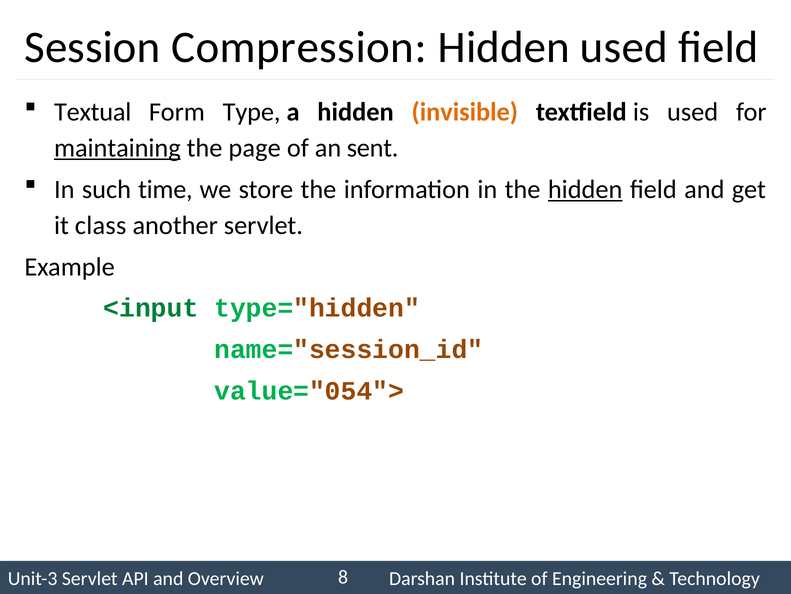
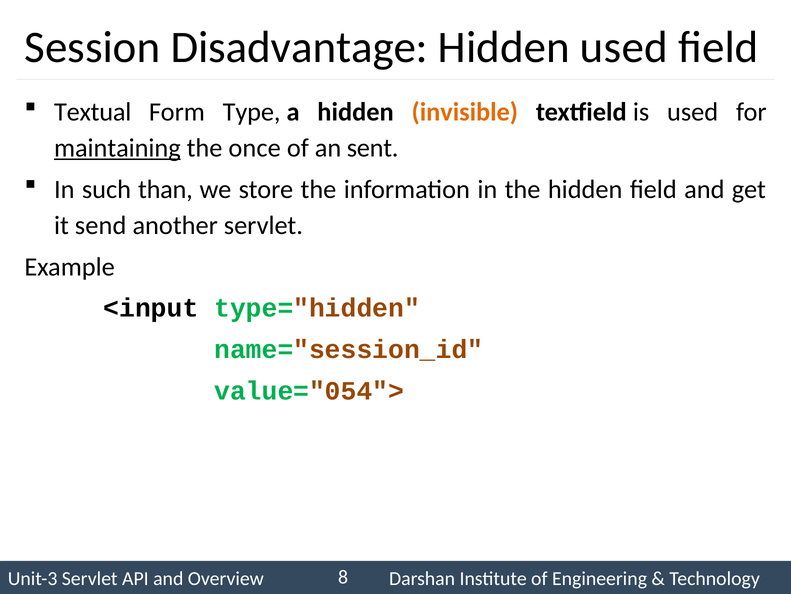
Compression: Compression -> Disadvantage (299, 47)
page: page -> once (255, 148)
time: time -> than (165, 189)
hidden underline: present -> none (585, 189)
class: class -> send (101, 225)
<input colour: green -> black (151, 308)
